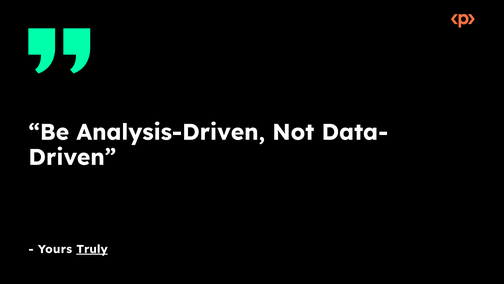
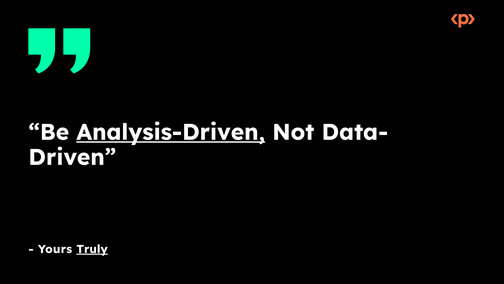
Analysis-Driven underline: none -> present (171, 132)
